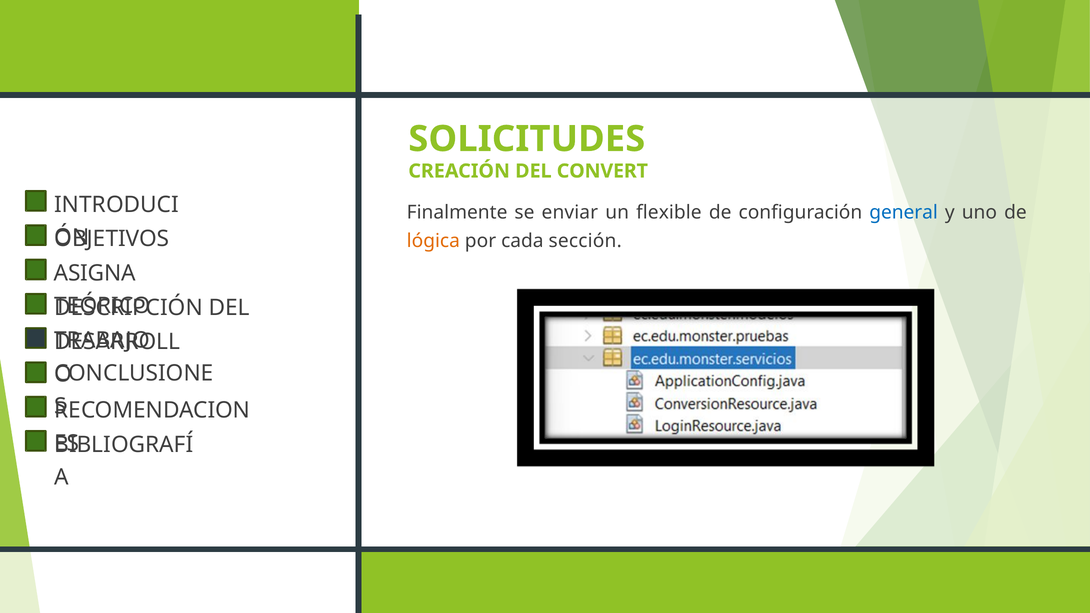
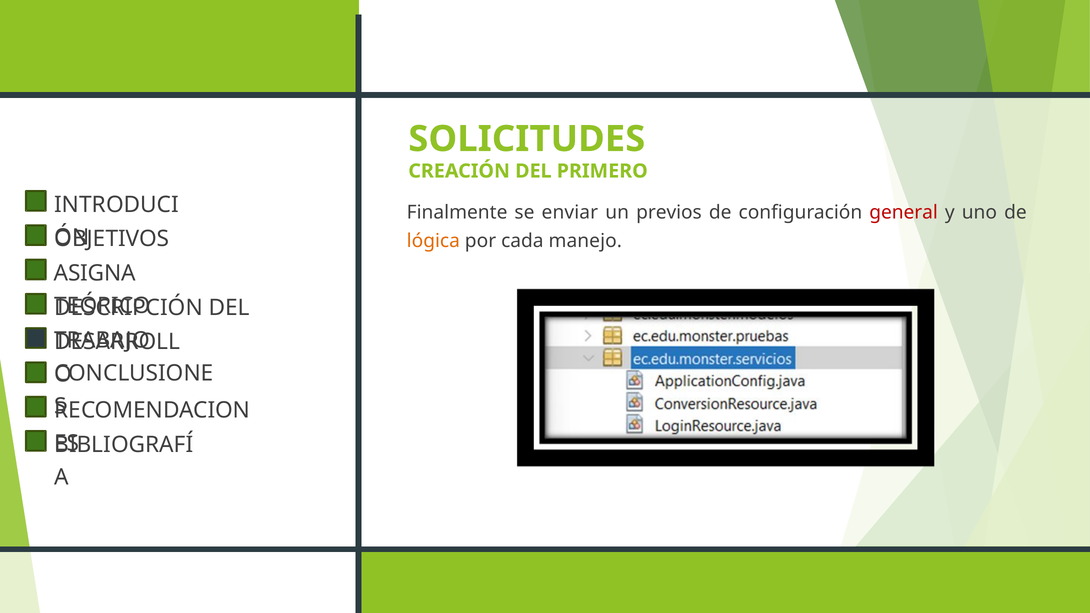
CONVERT: CONVERT -> PRIMERO (602, 171)
flexible: flexible -> previos (669, 212)
general colour: blue -> red (904, 212)
sección: sección -> manejo (585, 241)
